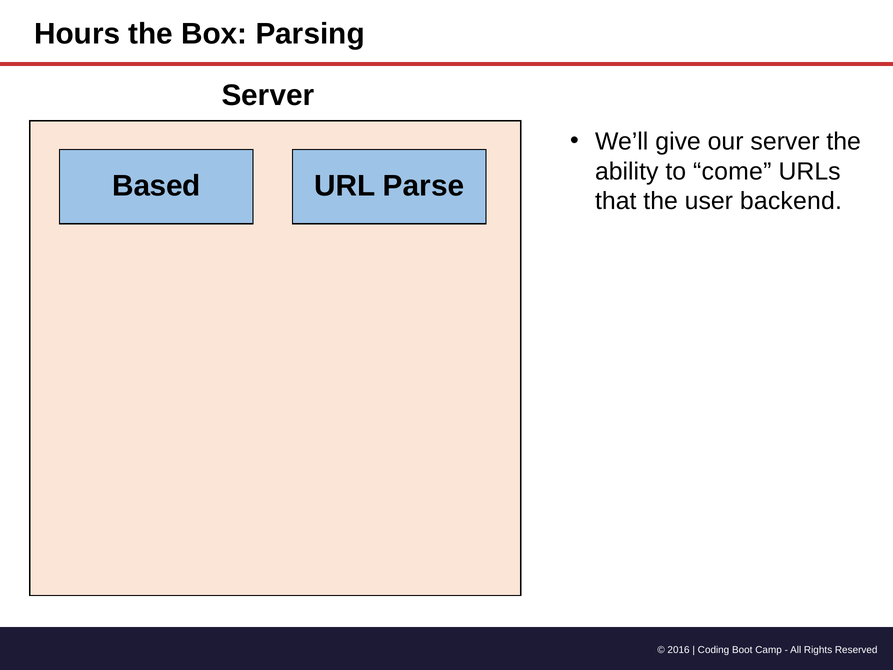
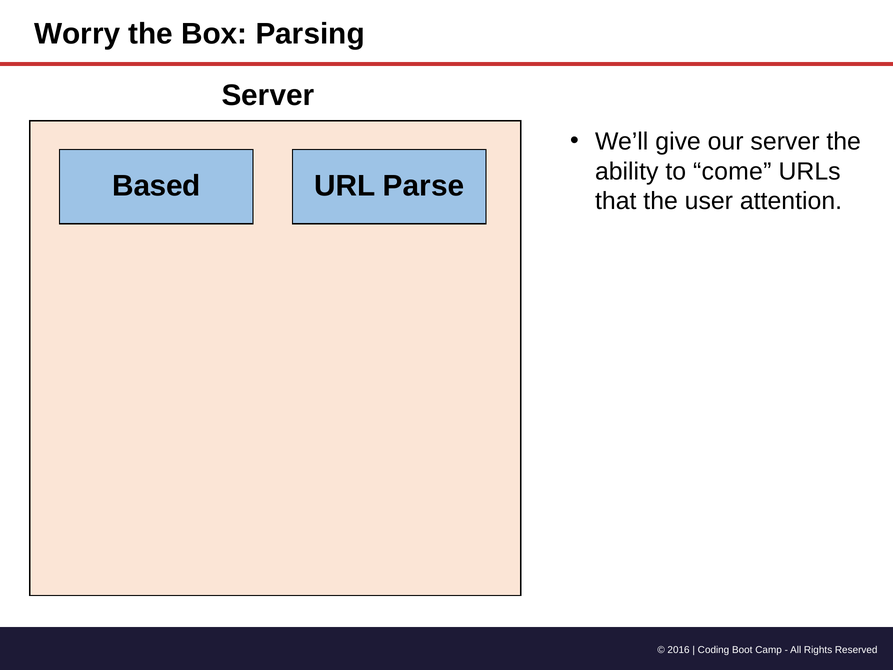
Hours: Hours -> Worry (77, 34)
backend: backend -> attention (791, 201)
